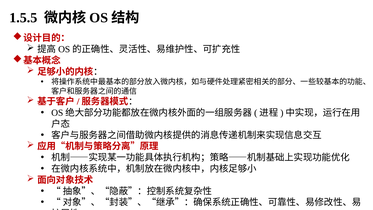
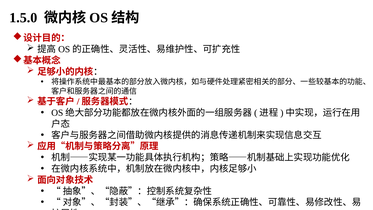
1.5.5: 1.5.5 -> 1.5.0 (23, 18)
